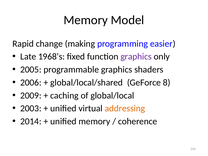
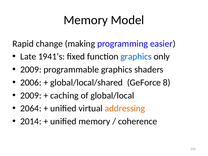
1968’s: 1968’s -> 1941’s (52, 57)
graphics colour: purple -> blue (136, 57)
2005: 2005 -> 2009 (31, 70)
2003: 2003 -> 2064 (31, 108)
